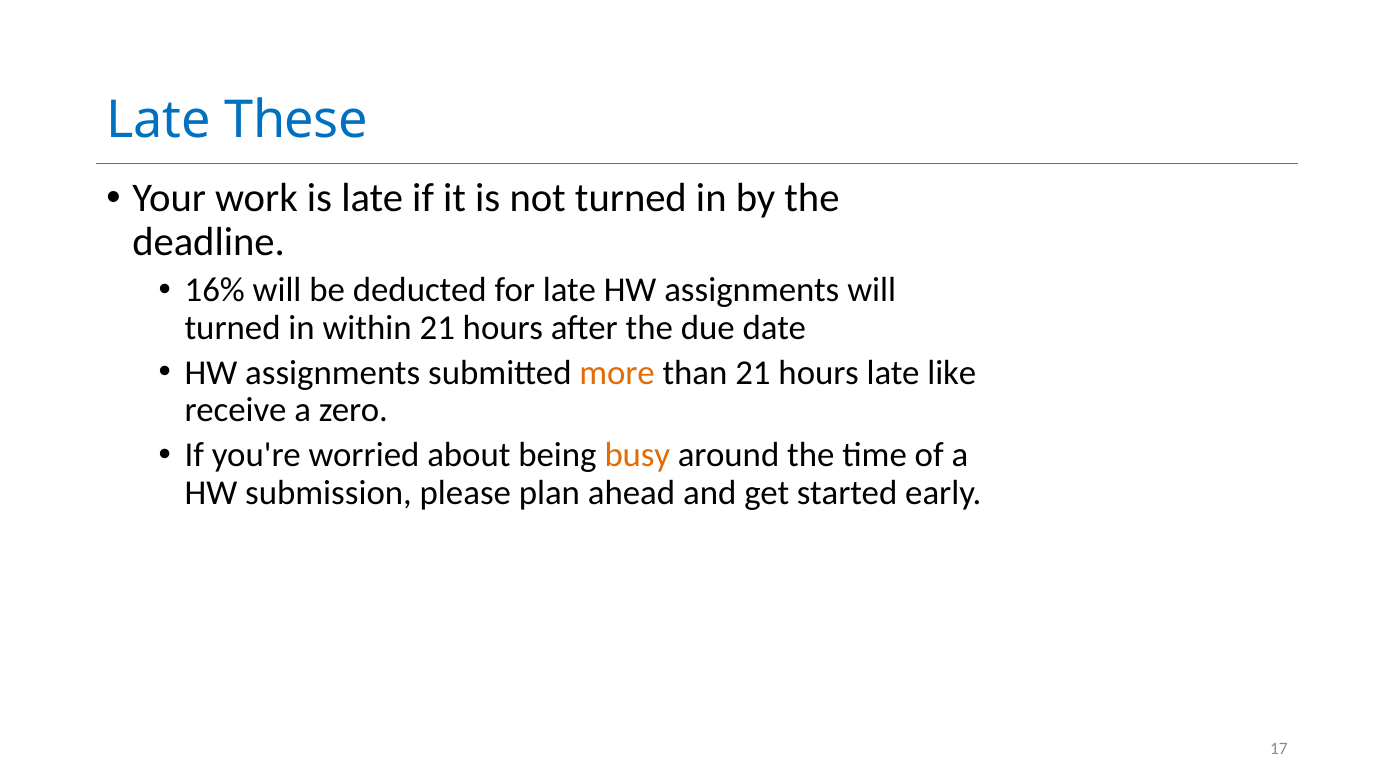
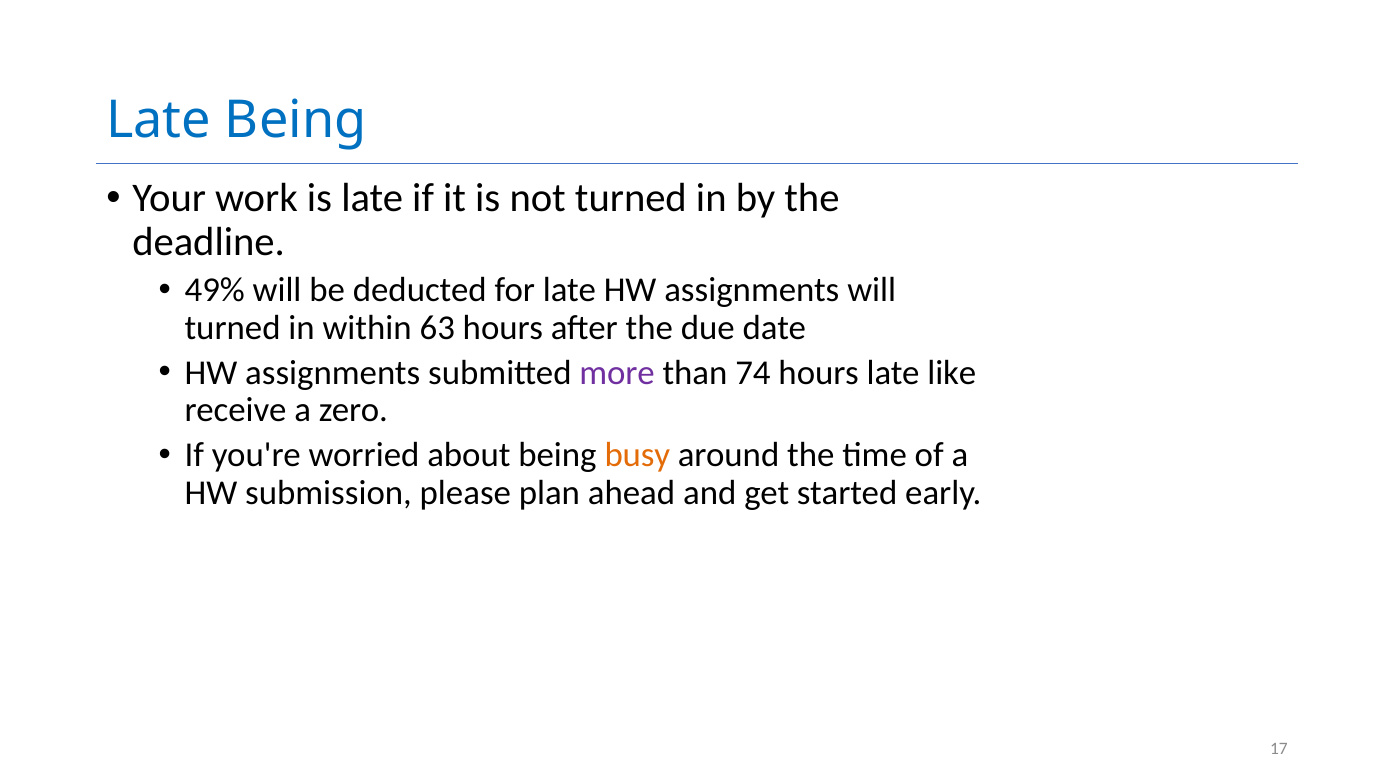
Late These: These -> Being (296, 120)
16%: 16% -> 49% (215, 290)
within 21: 21 -> 63 (437, 328)
more colour: orange -> purple (617, 373)
than 21: 21 -> 74 (753, 373)
